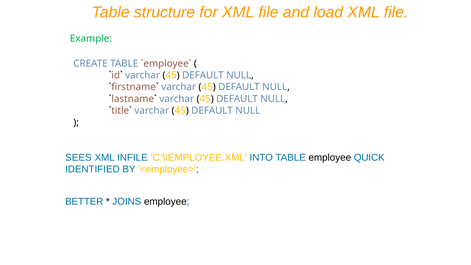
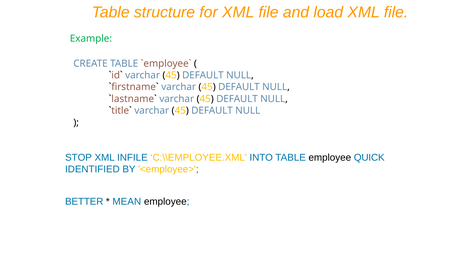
SEES: SEES -> STOP (78, 158)
JOINS: JOINS -> MEAN (127, 202)
